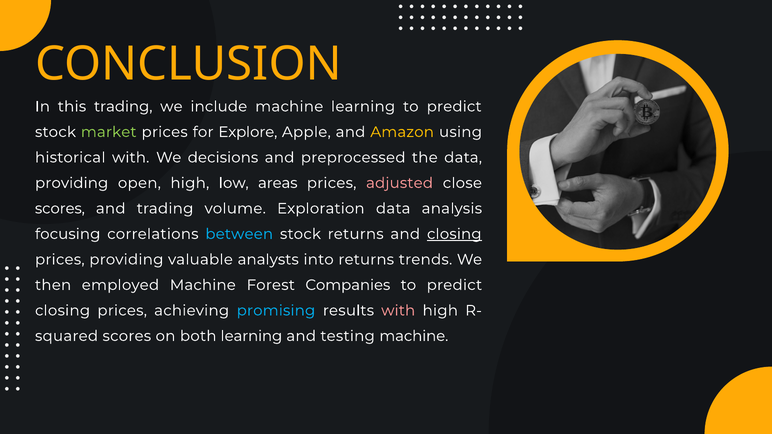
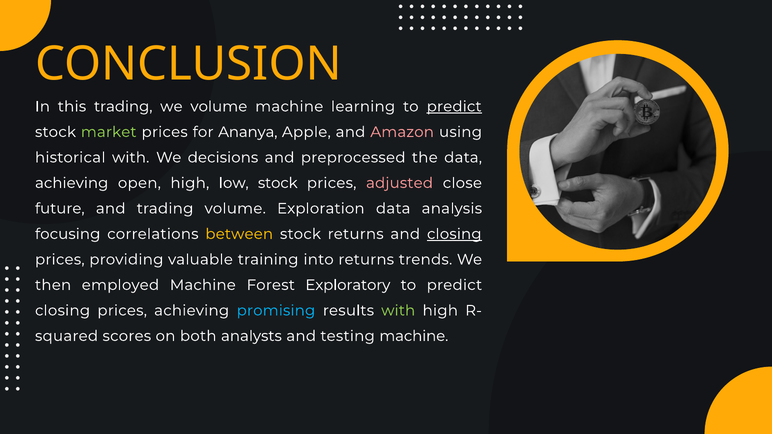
we include: include -> volume (219, 107)
predict underline: none -> present (454, 107)
Explore: Explore -> Ananya (248, 132)
Amazon colour: yellow -> pink (402, 132)
providing: providing -> achieving (72, 183)
low areas: areas -> stock (278, 183)
scores: scores -> future (60, 209)
between colour: light blue -> yellow (239, 234)
analysts: analysts -> training (268, 260)
Companies: Companies -> Exploratory (348, 285)
with colour: pink -> light green (398, 311)
both learning: learning -> analysts (251, 336)
